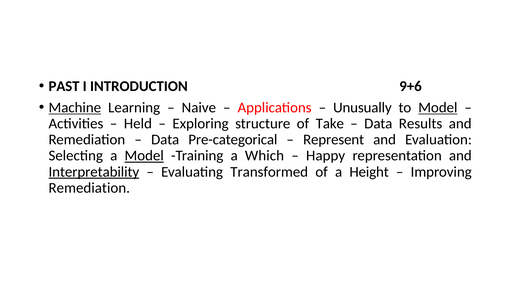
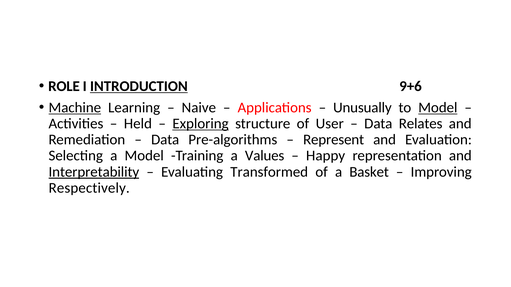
PAST: PAST -> ROLE (64, 86)
INTRODUCTION underline: none -> present (139, 86)
Exploring underline: none -> present (201, 124)
Take: Take -> User (330, 124)
Results: Results -> Relates (421, 124)
Pre-categorical: Pre-categorical -> Pre-algorithms (233, 140)
Model underline: present -> none (144, 156)
Which: Which -> Values (265, 156)
Height: Height -> Basket (369, 172)
Remediation: Remediation -> Respectively (89, 188)
